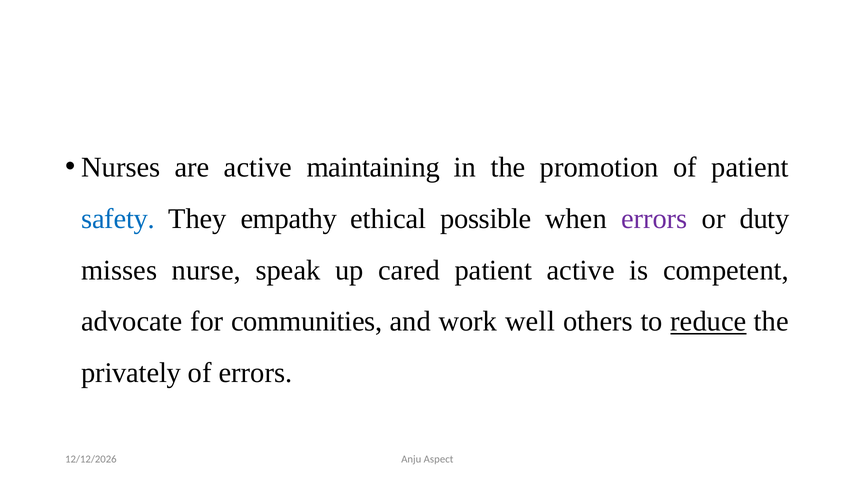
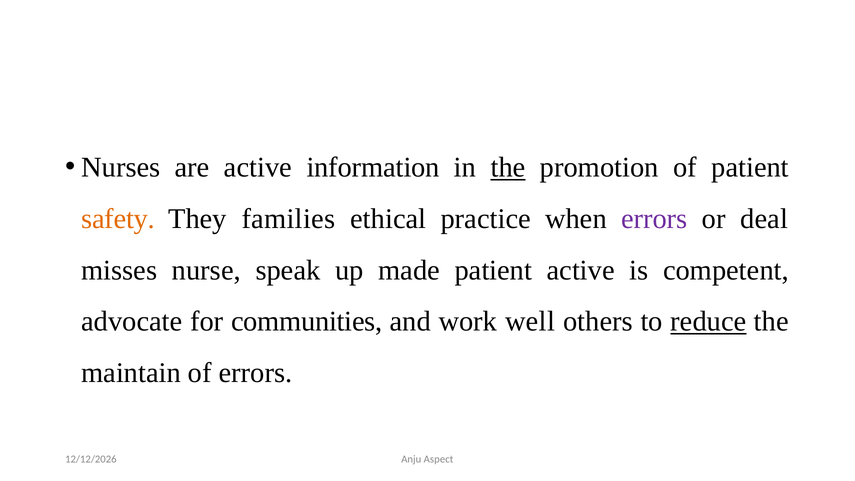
maintaining: maintaining -> information (373, 167)
the underline: none -> present (508, 167)
safety colour: blue -> orange (118, 219)
empathy: empathy -> families (288, 219)
possible: possible -> practice (486, 219)
duty: duty -> deal (764, 219)
cared: cared -> made (409, 270)
privately: privately -> maintain (131, 373)
